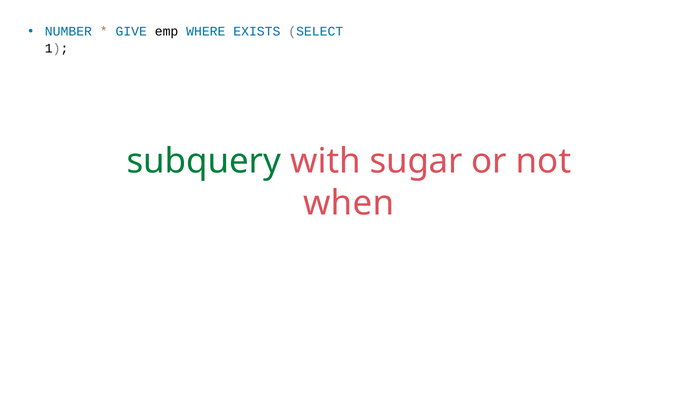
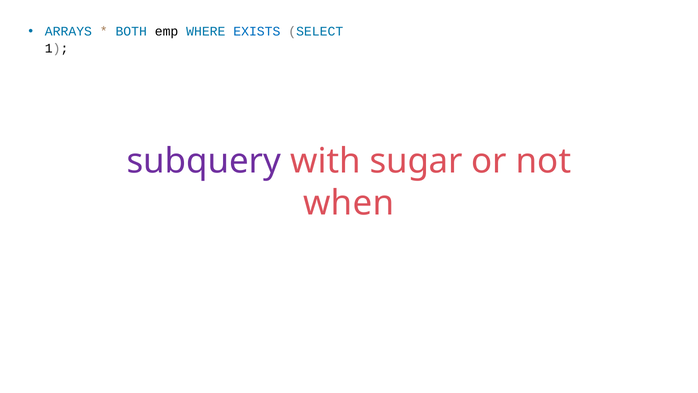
NUMBER: NUMBER -> ARRAYS (68, 31)
GIVE: GIVE -> BOTH (131, 31)
subquery colour: green -> purple (204, 161)
